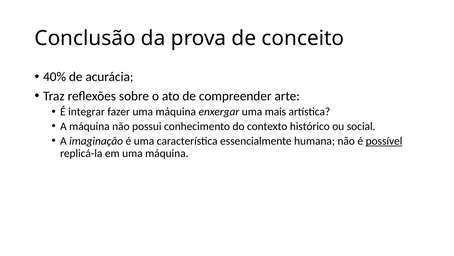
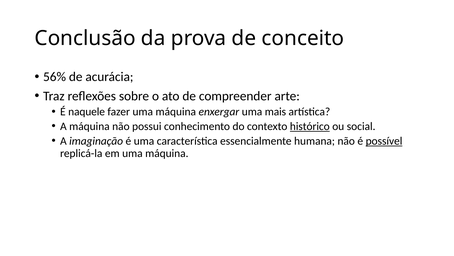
40%: 40% -> 56% (55, 77)
integrar: integrar -> naquele (87, 111)
histórico underline: none -> present (310, 126)
